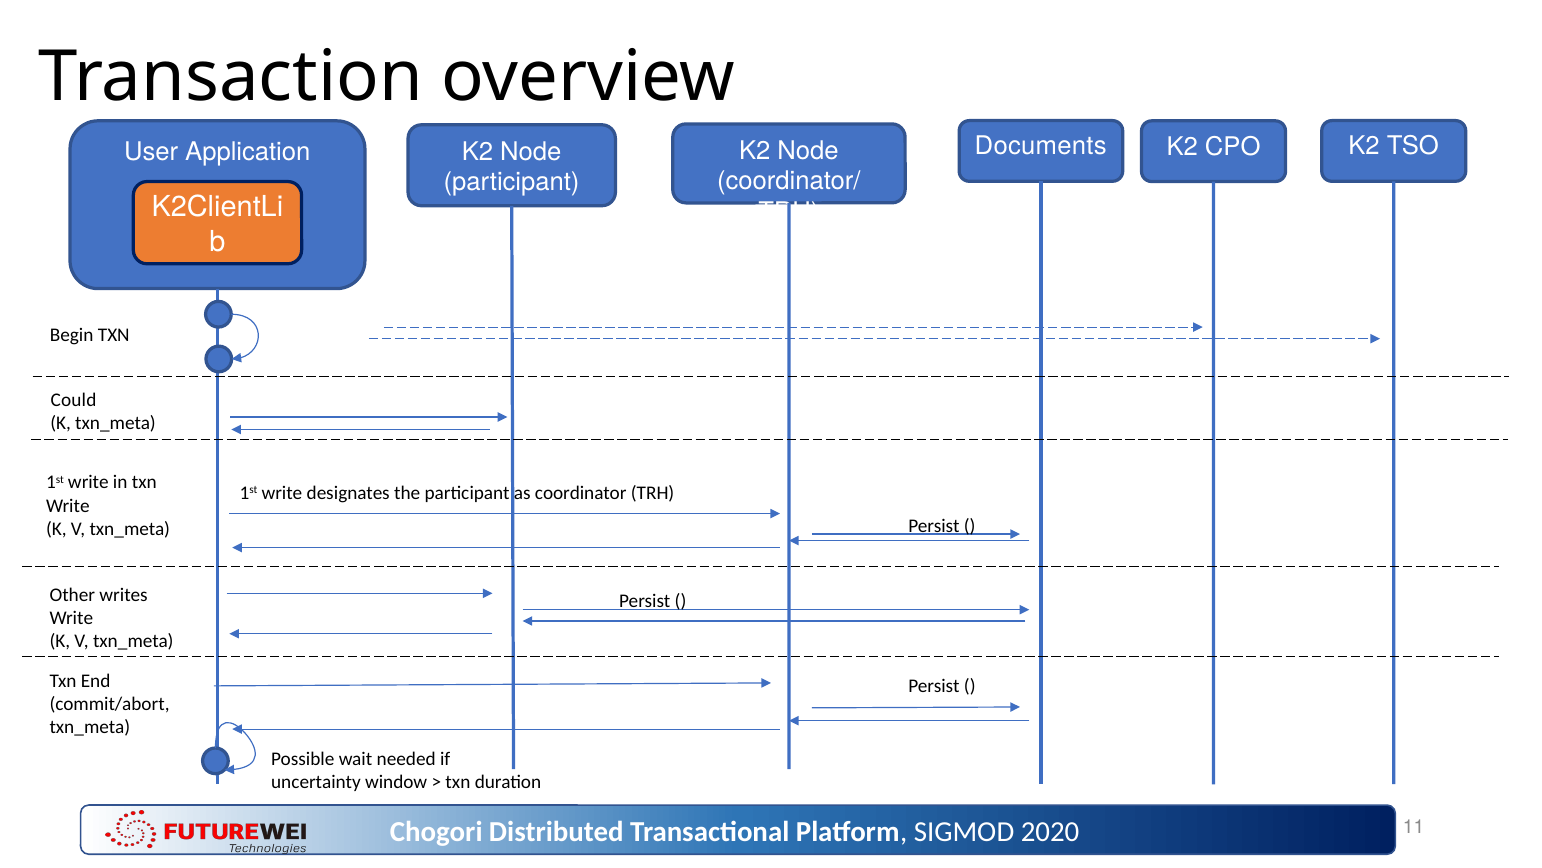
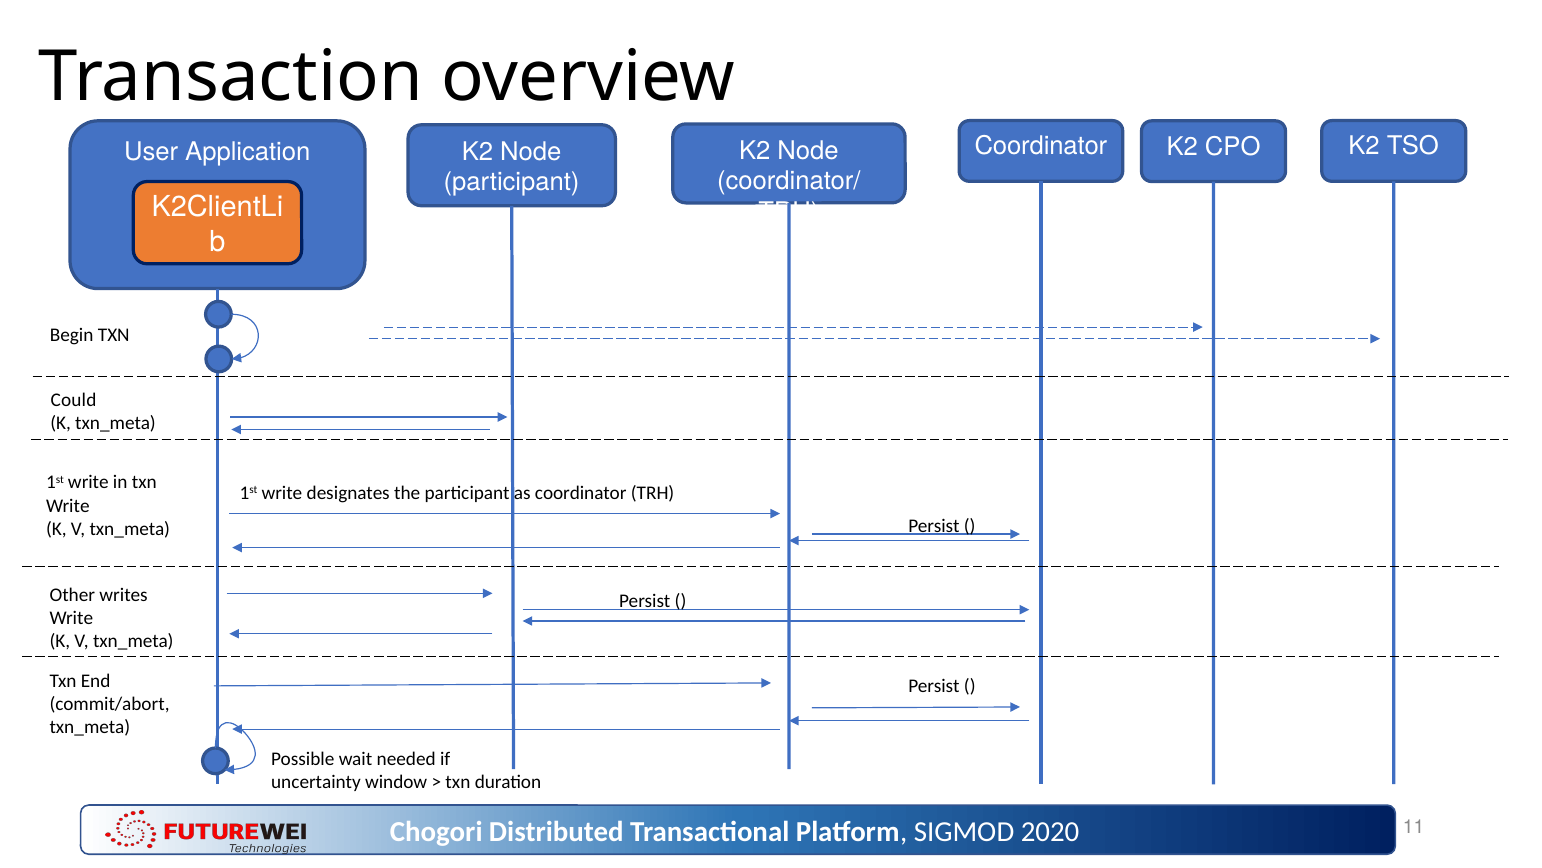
Documents: Documents -> Coordinator (1041, 146)
